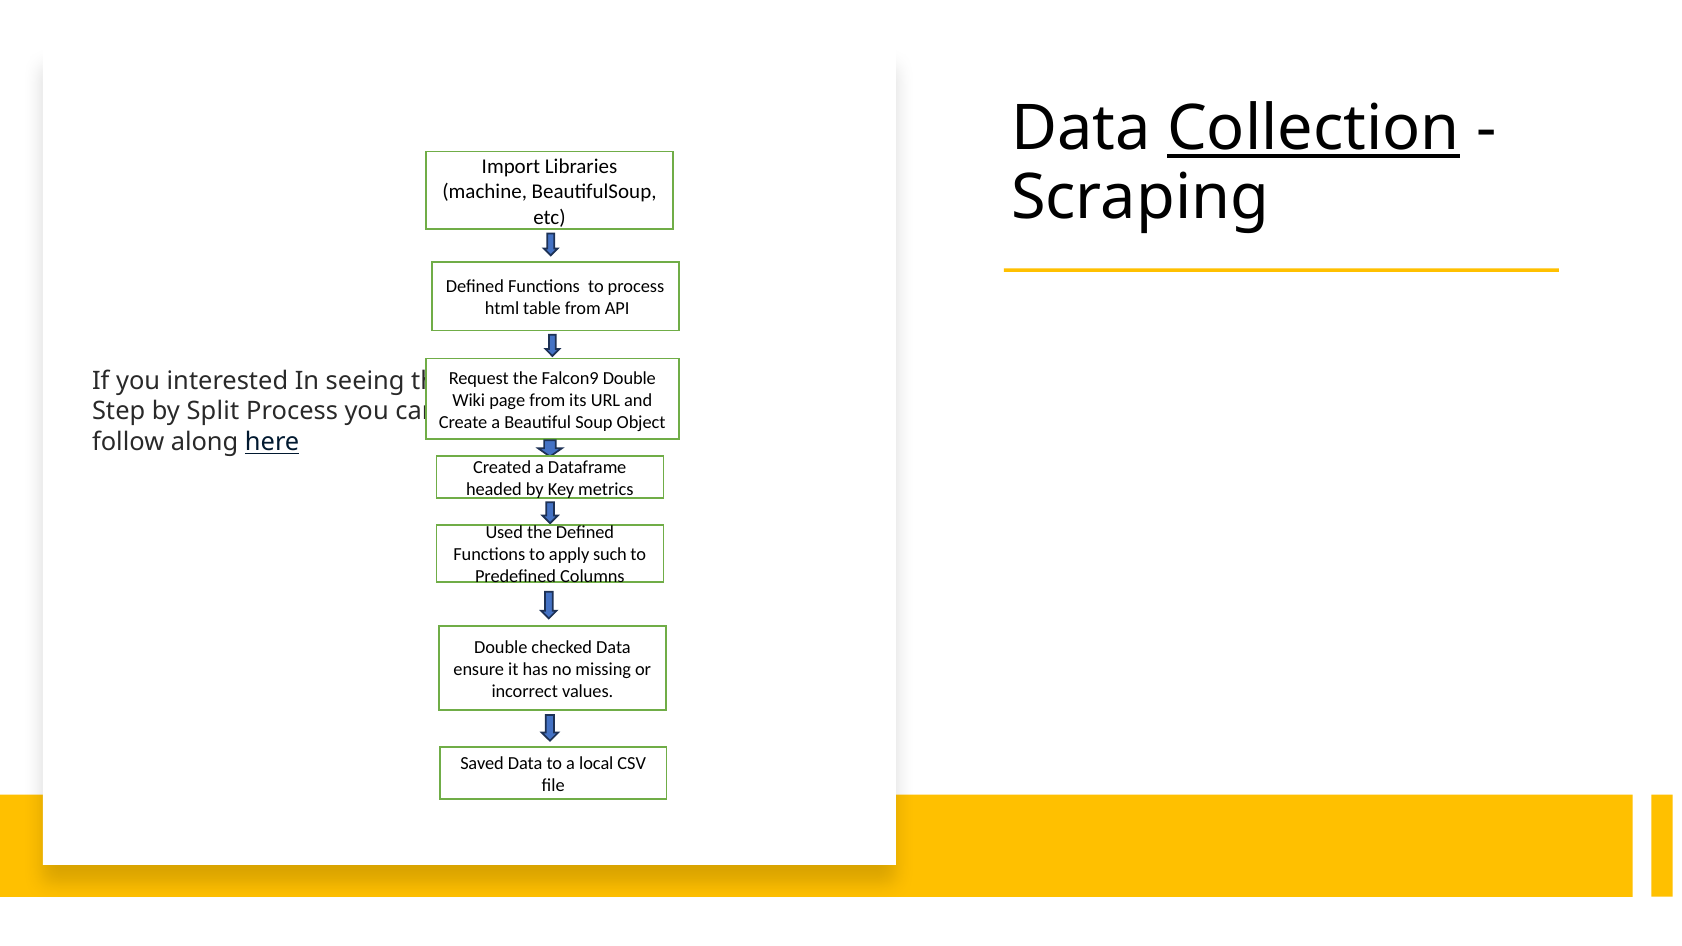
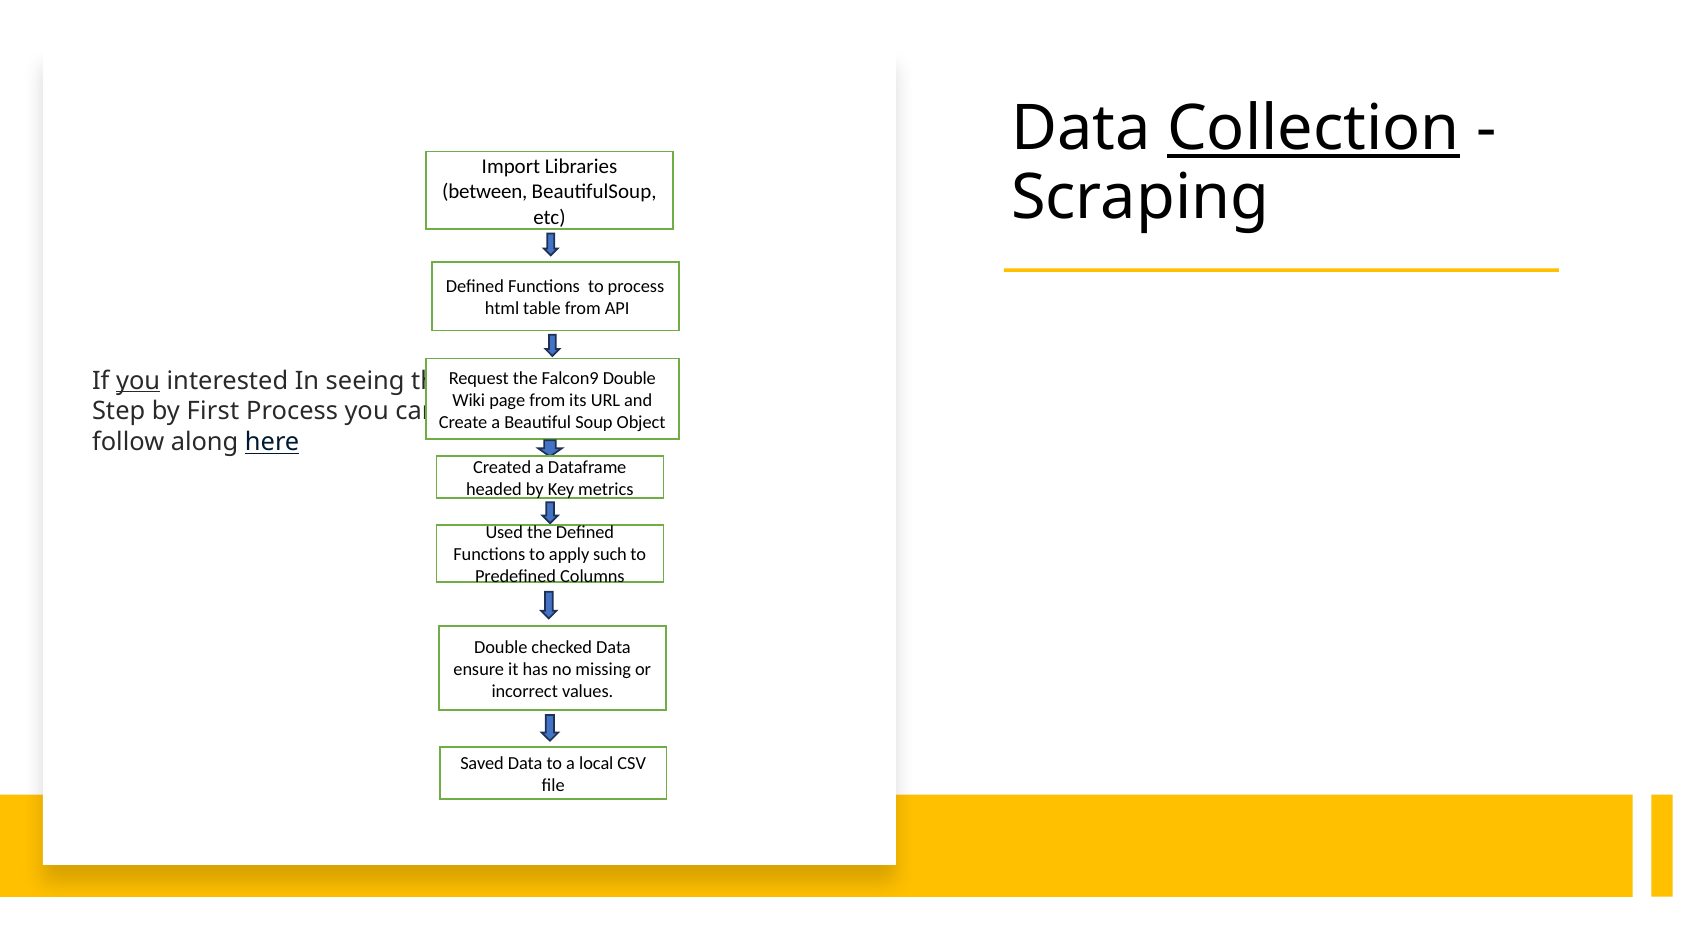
machine: machine -> between (485, 192)
you underline: none -> present (138, 381)
Split: Split -> First (213, 411)
